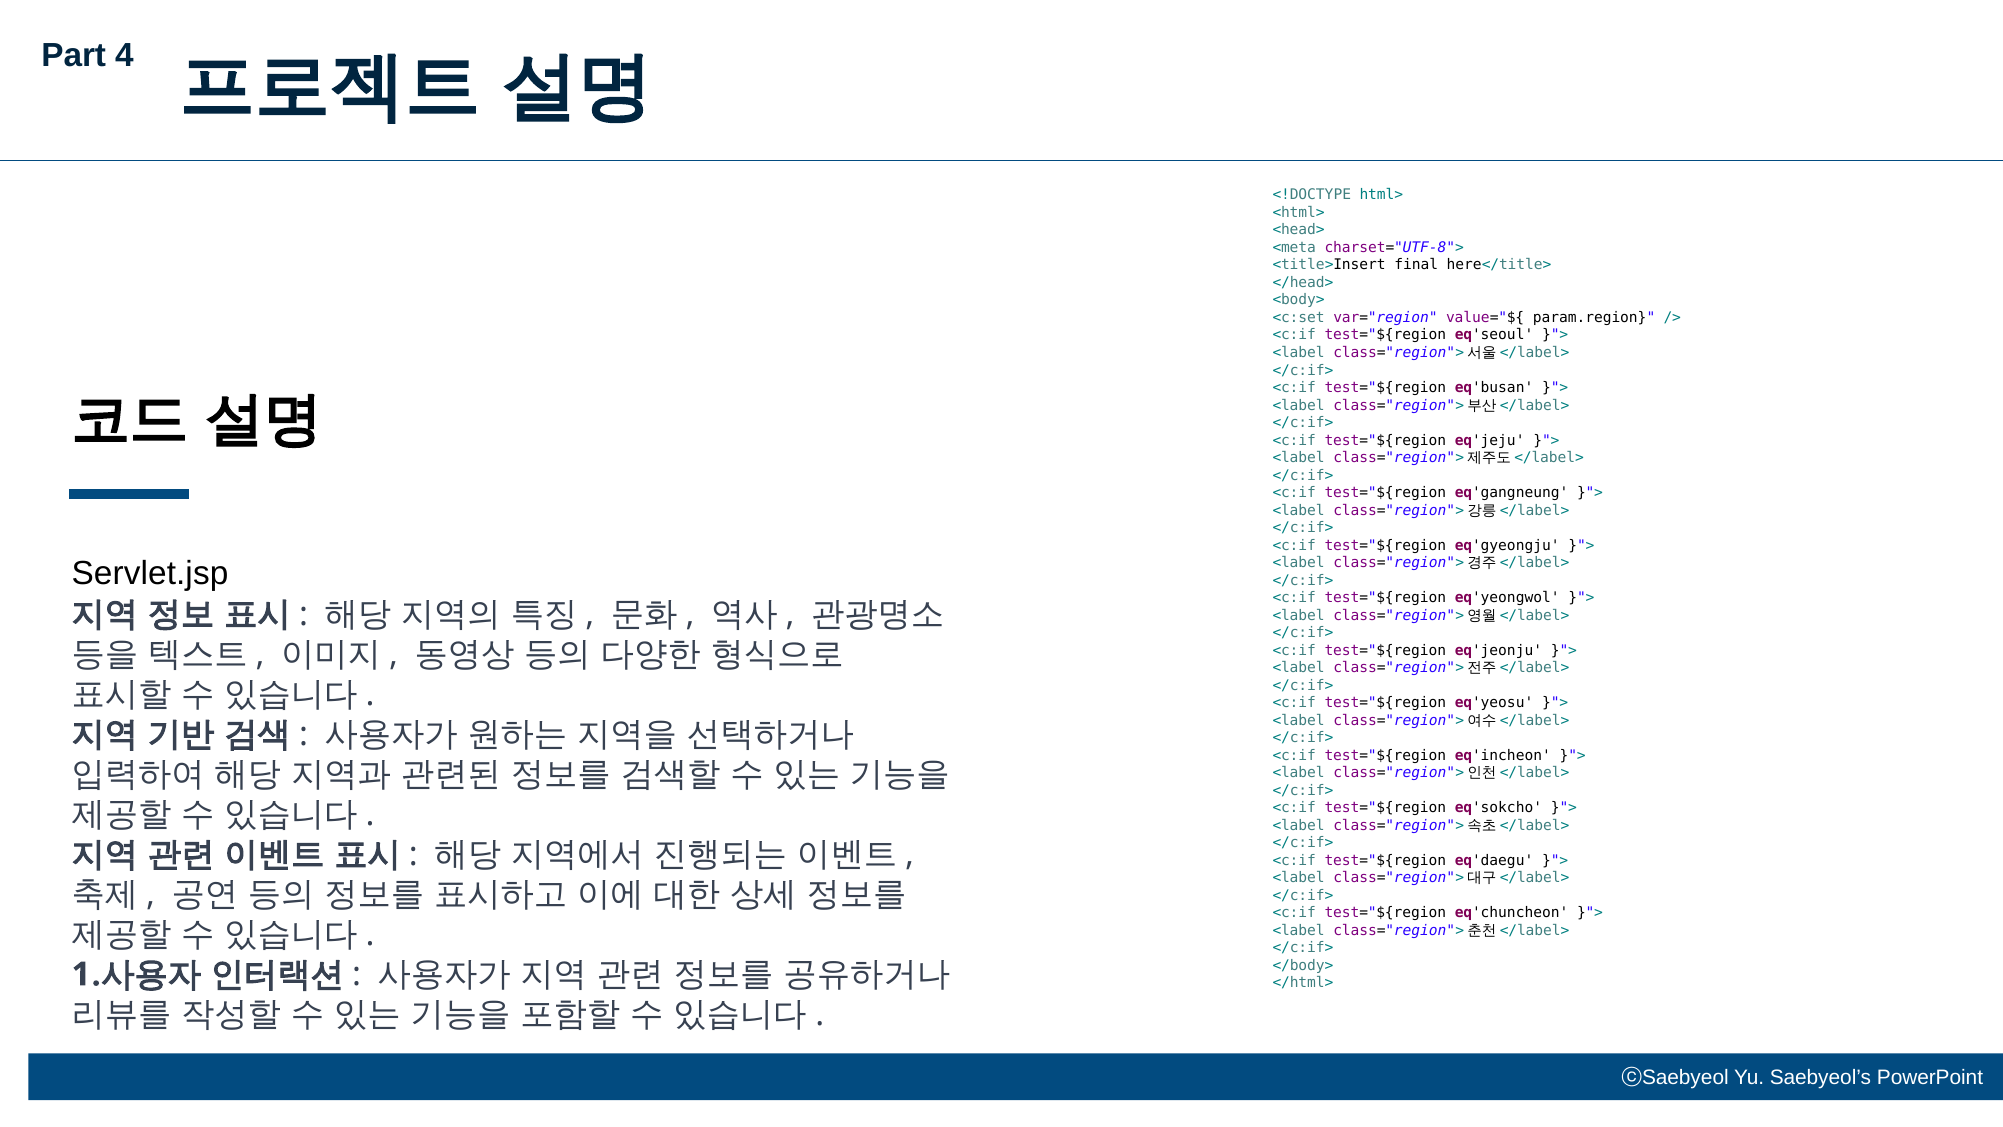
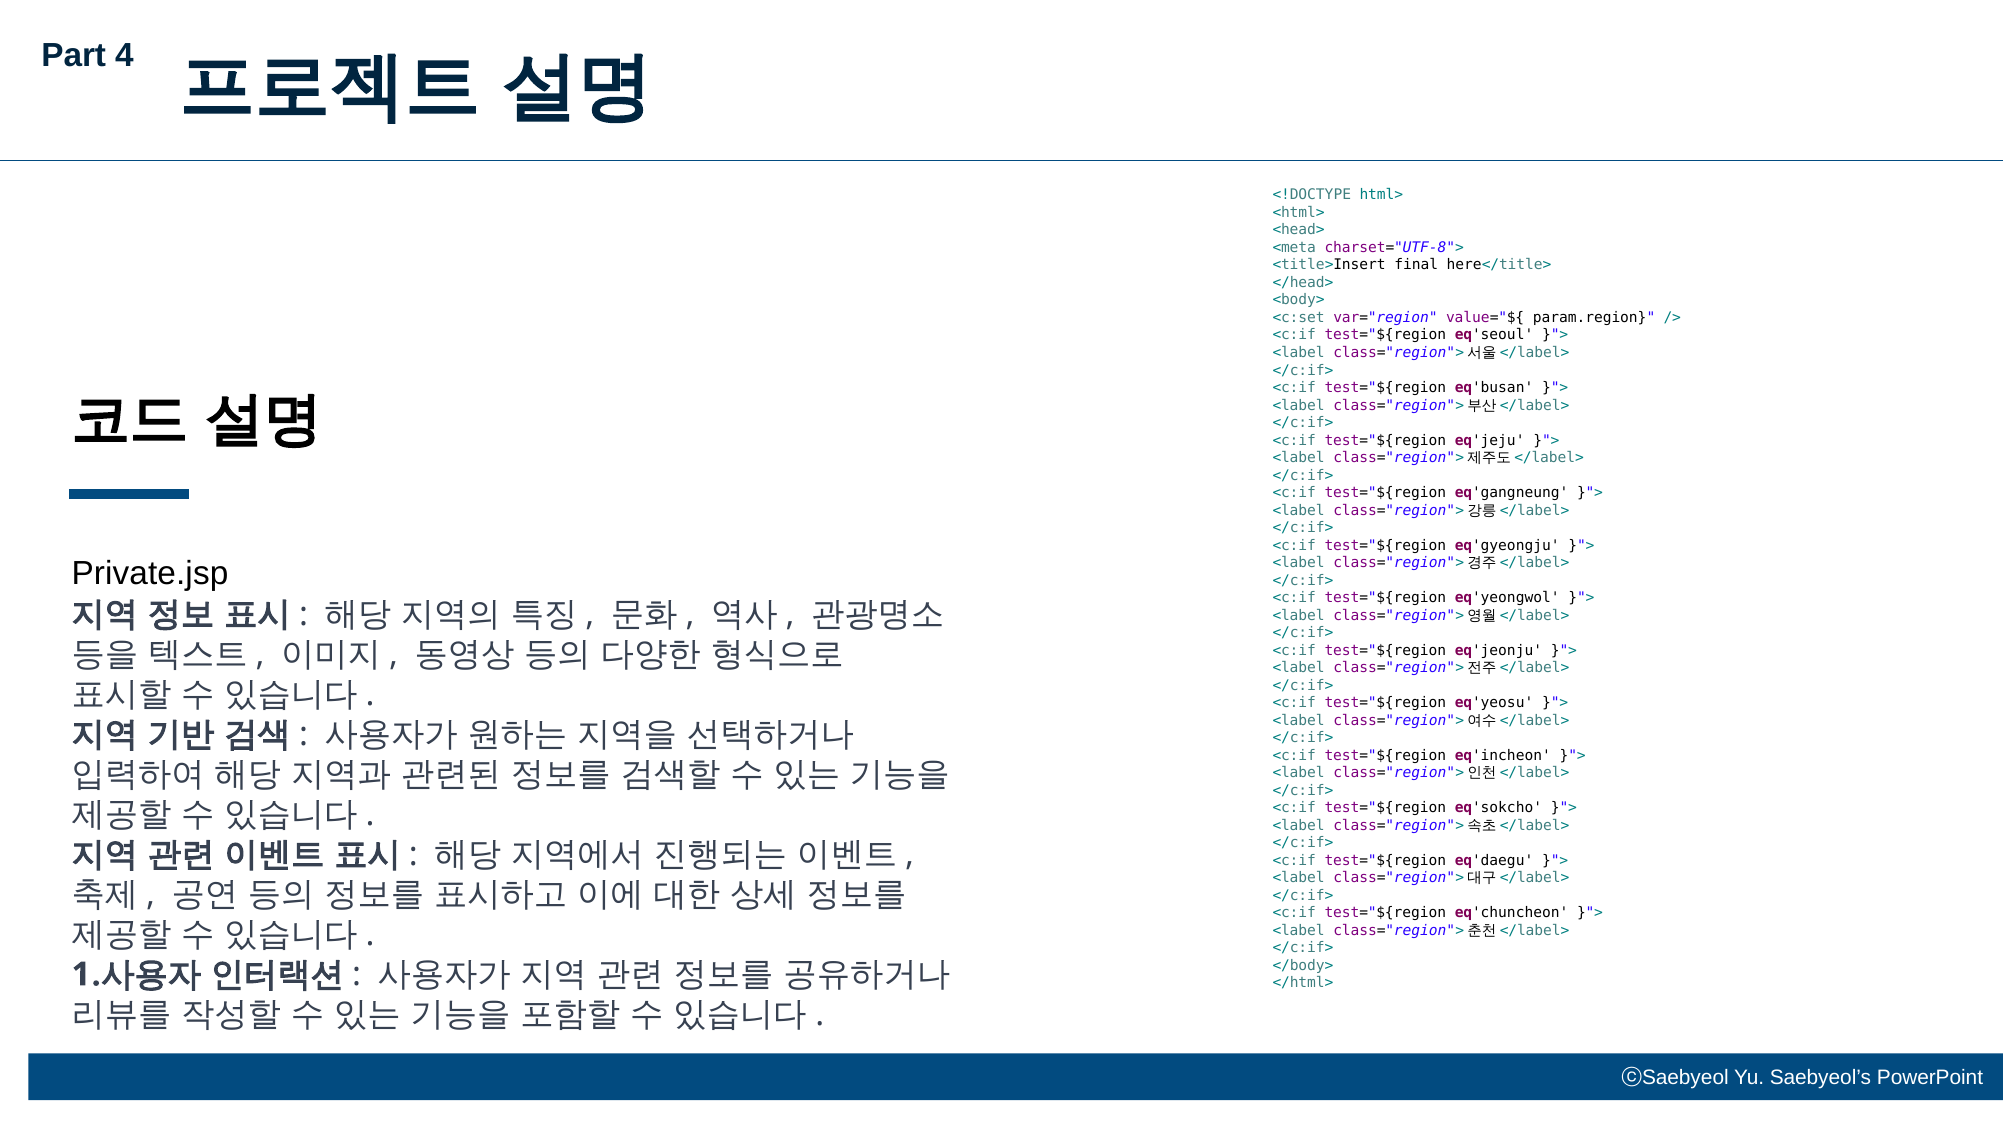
Servlet.jsp: Servlet.jsp -> Private.jsp (150, 574)
